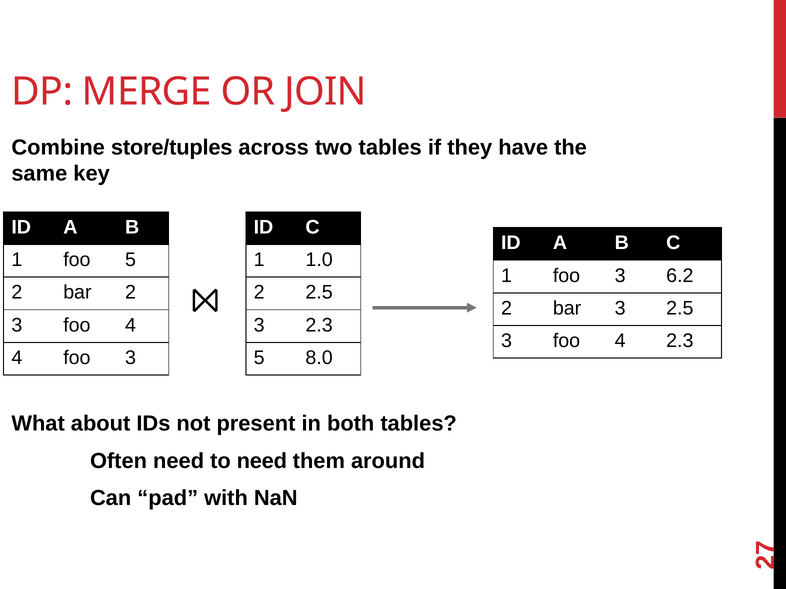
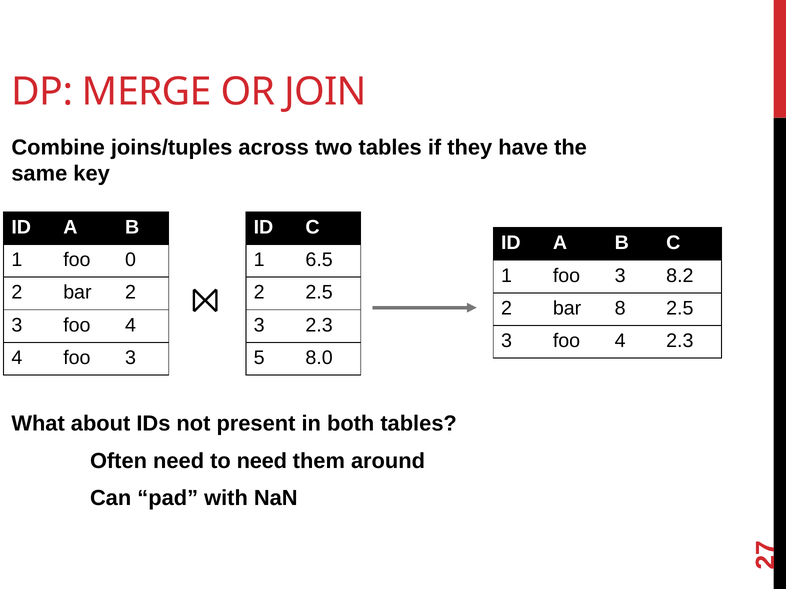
store/tuples: store/tuples -> joins/tuples (172, 148)
foo 5: 5 -> 0 (131, 260)
1.0: 1.0 -> 6.5 (319, 260)
6.2: 6.2 -> 8.2 (680, 276)
bar 3: 3 -> 8 (620, 308)
